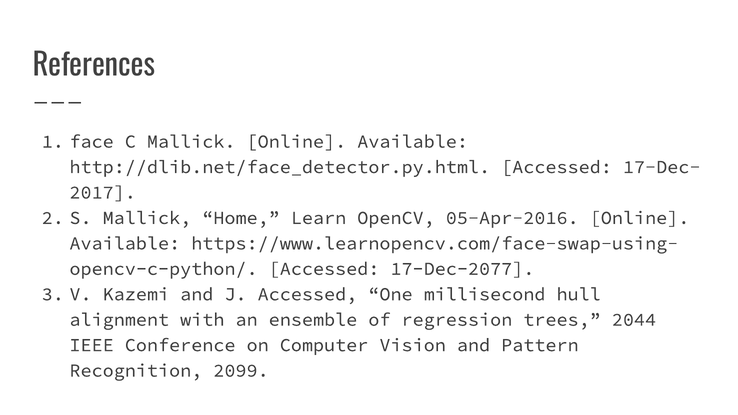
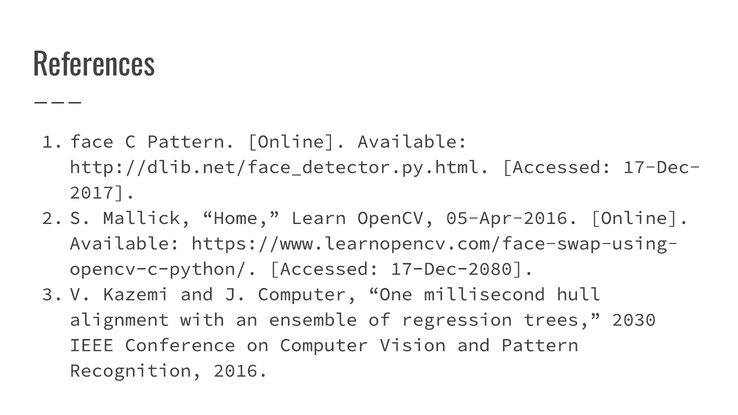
C Mallick: Mallick -> Pattern (191, 142)
17-Dec-2077: 17-Dec-2077 -> 17-Dec-2080 (462, 269)
J Accessed: Accessed -> Computer (307, 294)
2044: 2044 -> 2030 (634, 320)
2099: 2099 -> 2016 (241, 371)
